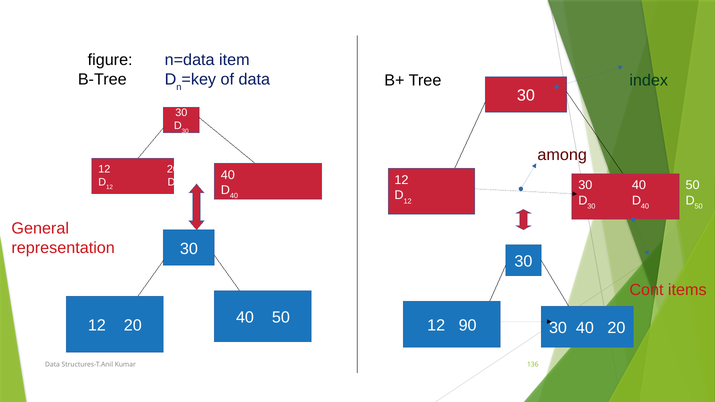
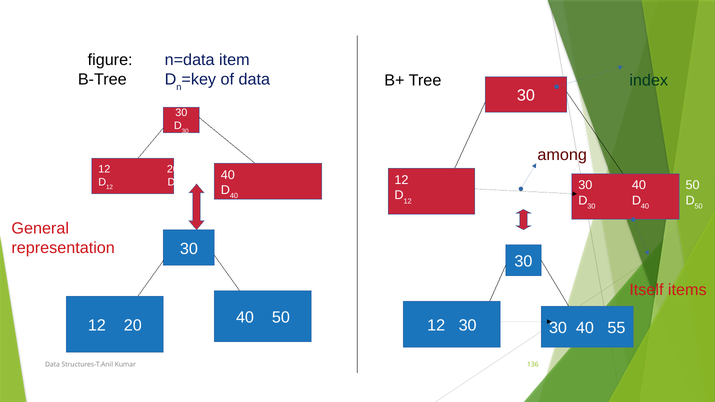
Cont: Cont -> Itself (646, 290)
12 90: 90 -> 30 (468, 325)
40 20: 20 -> 55 (616, 328)
